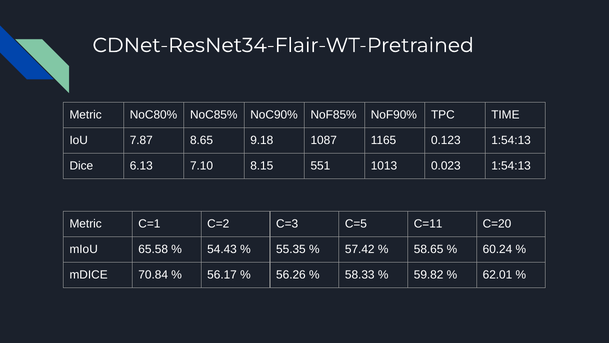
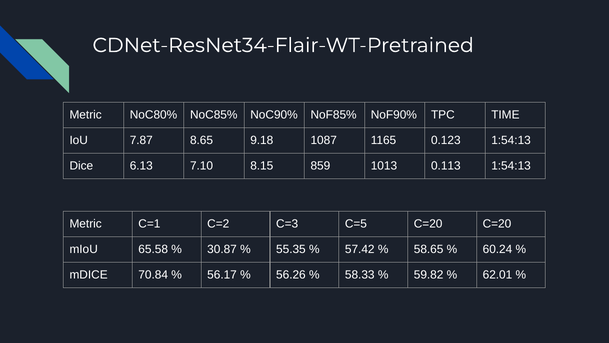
551: 551 -> 859 (320, 166)
0.023: 0.023 -> 0.113 (446, 166)
C=5 C=11: C=11 -> C=20 (428, 224)
54.43: 54.43 -> 30.87 (222, 249)
